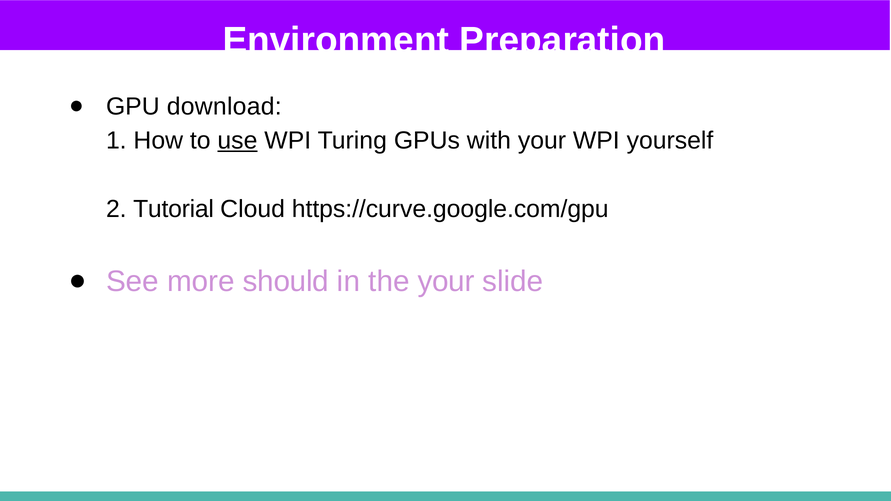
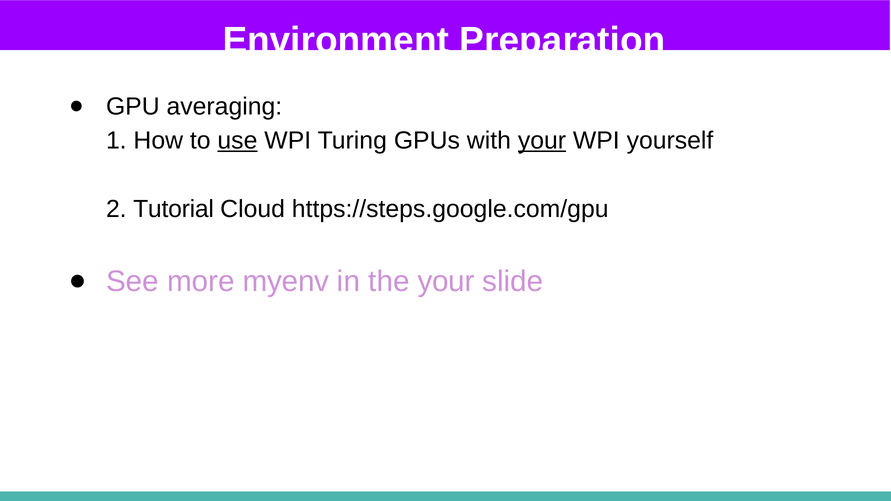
download: download -> averaging (224, 107)
your underline: none -> present (542, 141)
https://curve.google.com/gpu: https://curve.google.com/gpu -> https://steps.google.com/gpu (450, 209)
should: should -> myenv (286, 282)
